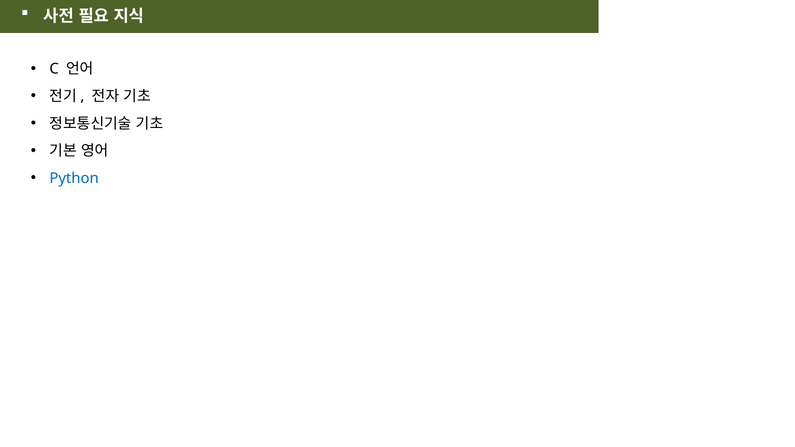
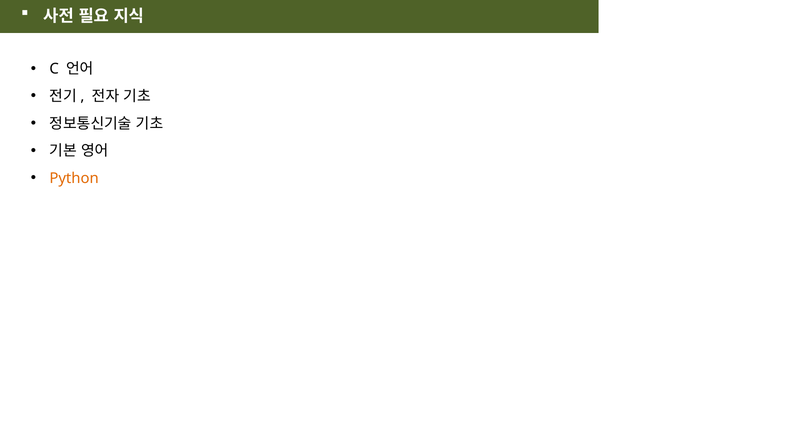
Python colour: blue -> orange (74, 178)
